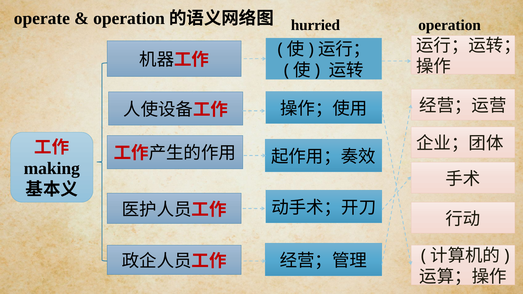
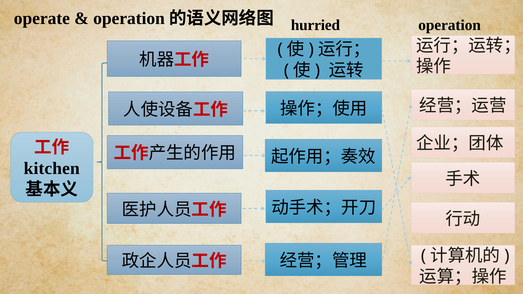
making: making -> kitchen (52, 169)
